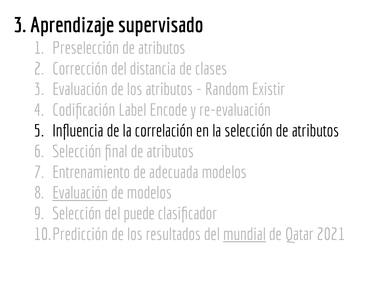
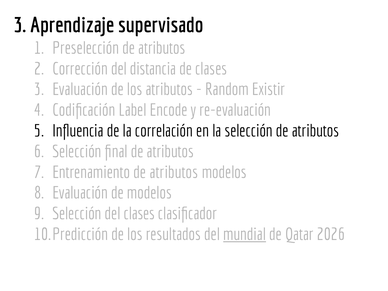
Entrenamiento de adecuada: adecuada -> atributos (174, 172)
Evaluación underline: present -> none (80, 193)
del puede: puede -> clases (139, 214)
2021: 2021 -> 2026 (331, 234)
